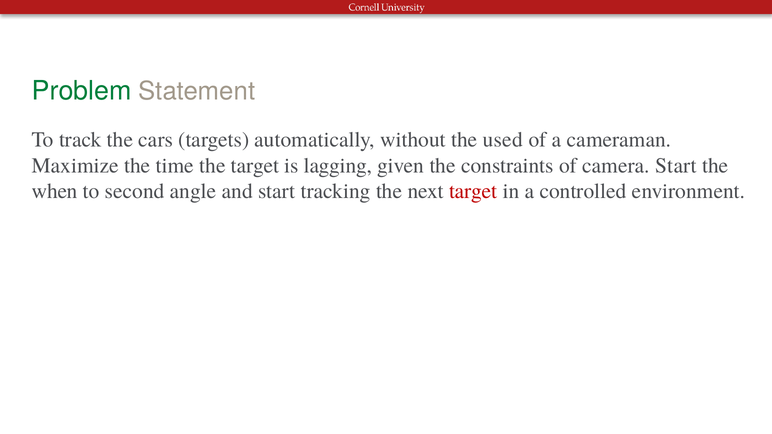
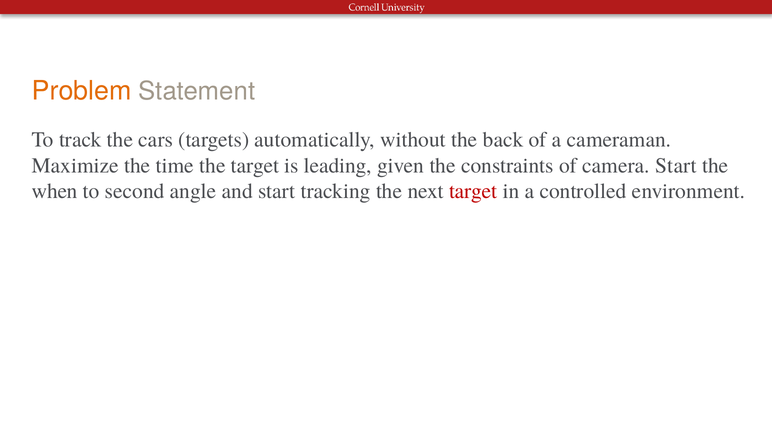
Problem colour: green -> orange (82, 91)
used: used -> back (503, 140)
lagging: lagging -> leading (338, 166)
